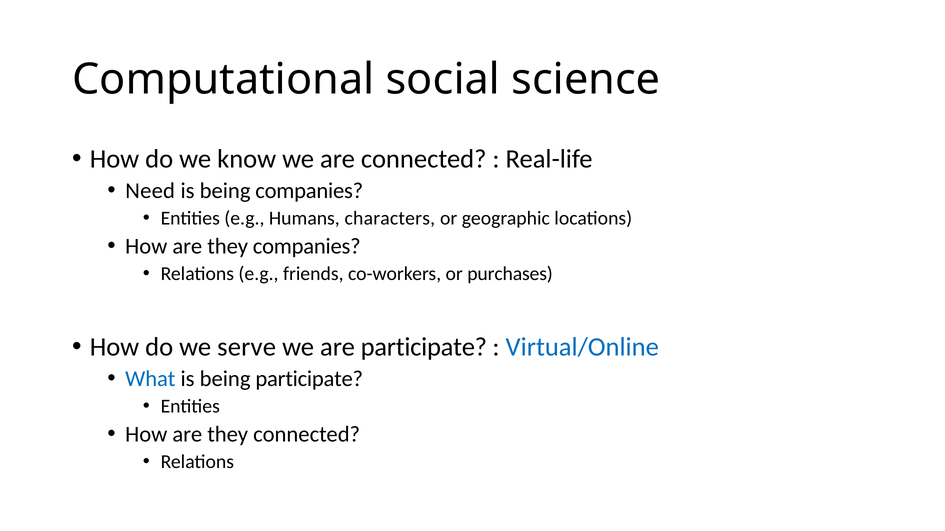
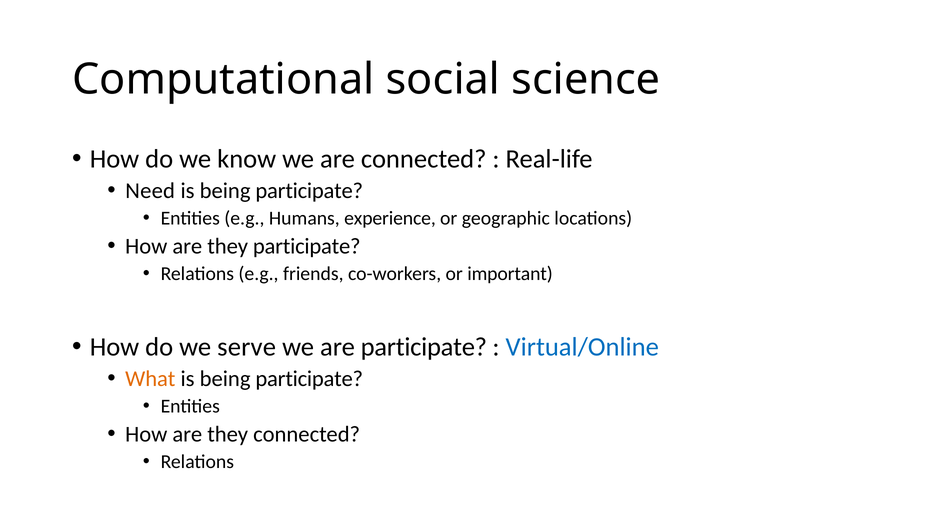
companies: companies -> participate (309, 191)
characters: characters -> experience (390, 219)
they companies: companies -> participate (307, 246)
purchases: purchases -> important (510, 274)
What colour: blue -> orange (150, 379)
